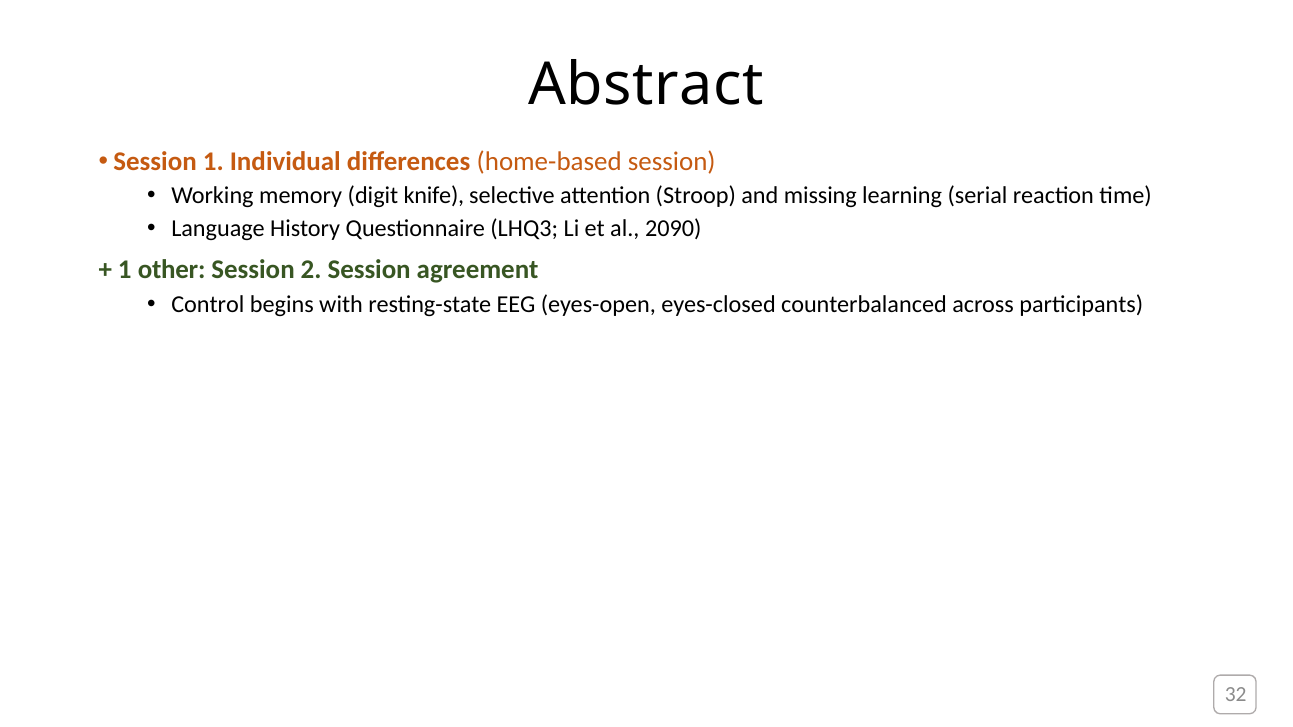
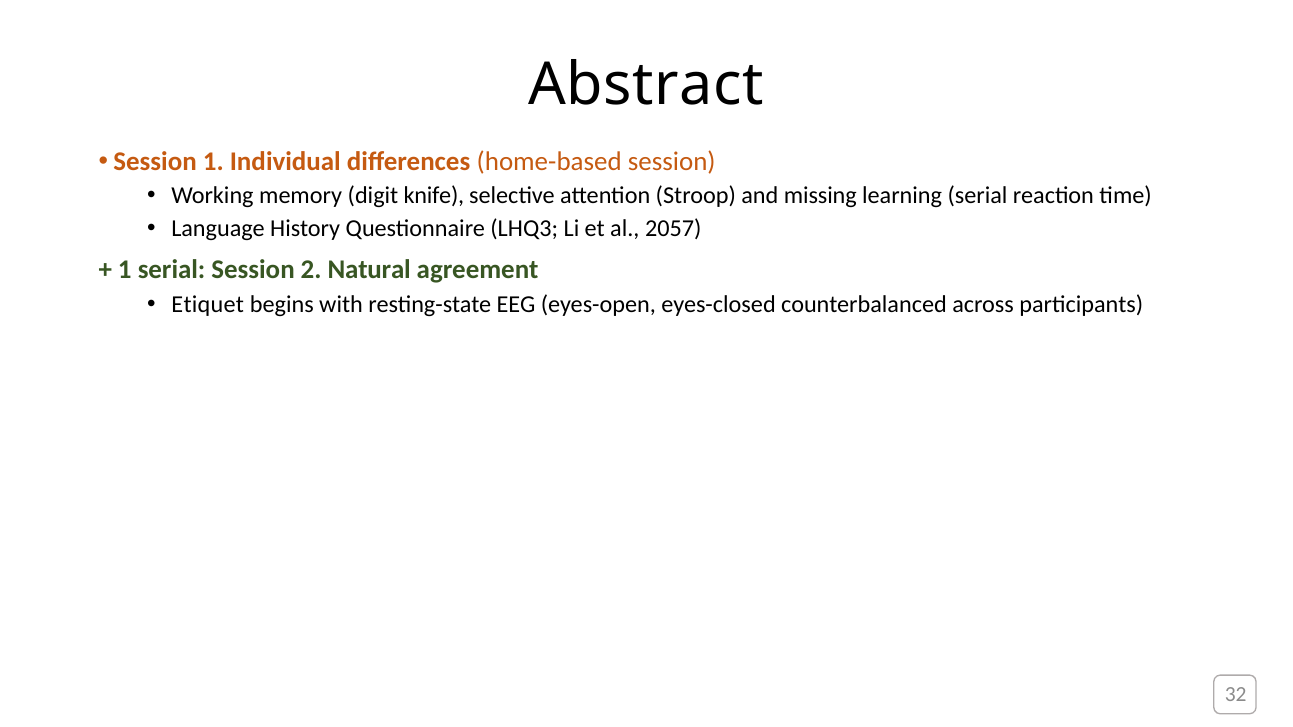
2090: 2090 -> 2057 (673, 229)
1 other: other -> serial (172, 270)
2 Session: Session -> Natural (369, 270)
Control: Control -> Etiquet (208, 304)
